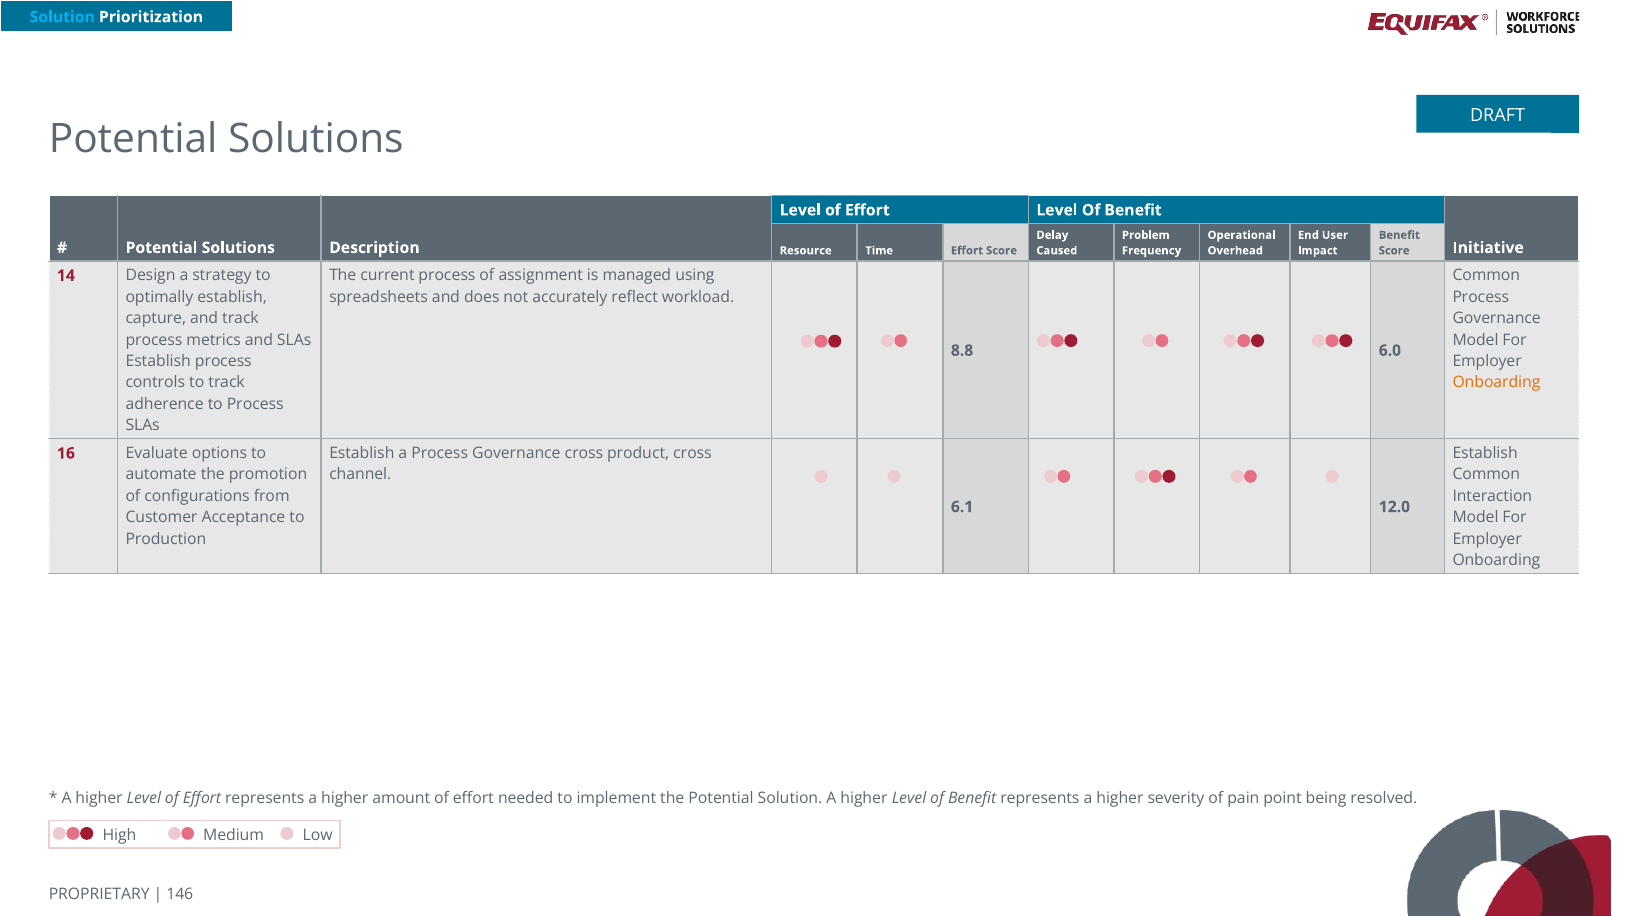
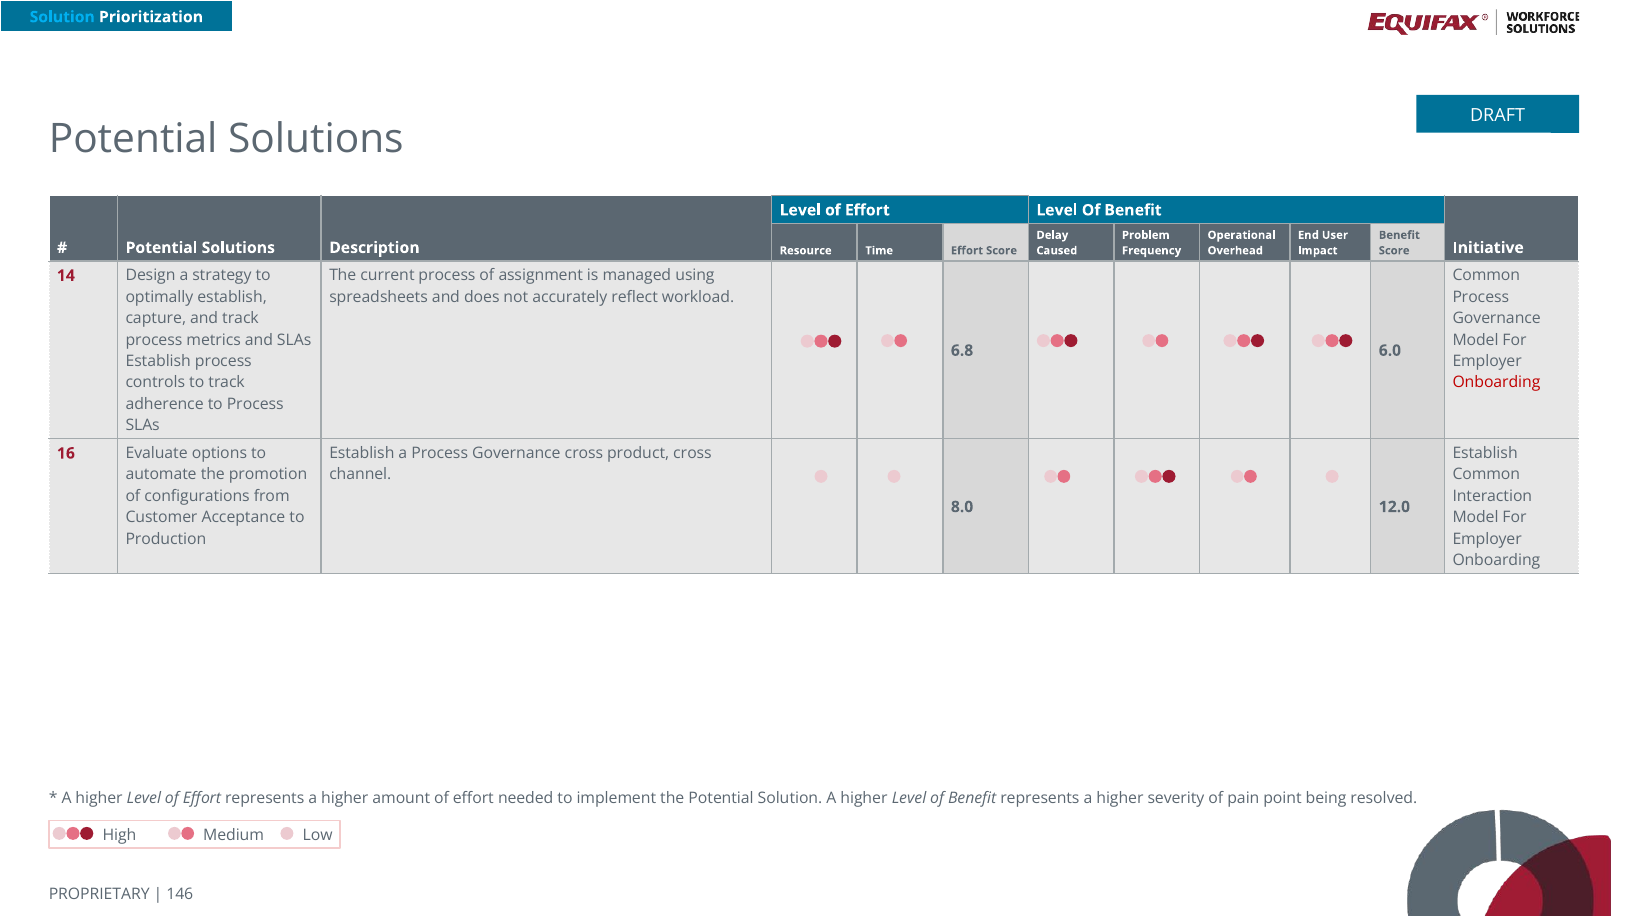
8.8: 8.8 -> 6.8 (962, 350)
Onboarding colour: orange -> red (1496, 383)
6.1: 6.1 -> 8.0 (962, 507)
